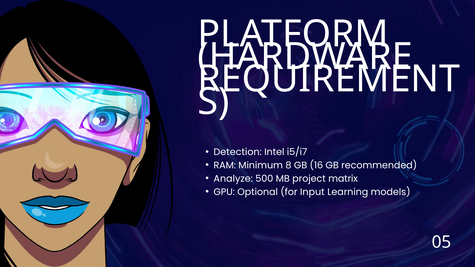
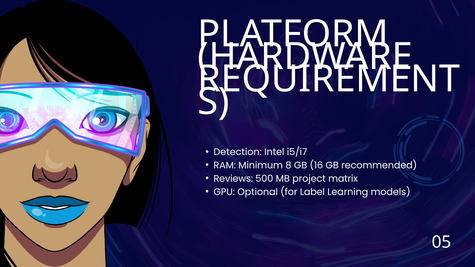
Analyze: Analyze -> Reviews (233, 179)
Input: Input -> Label (312, 192)
